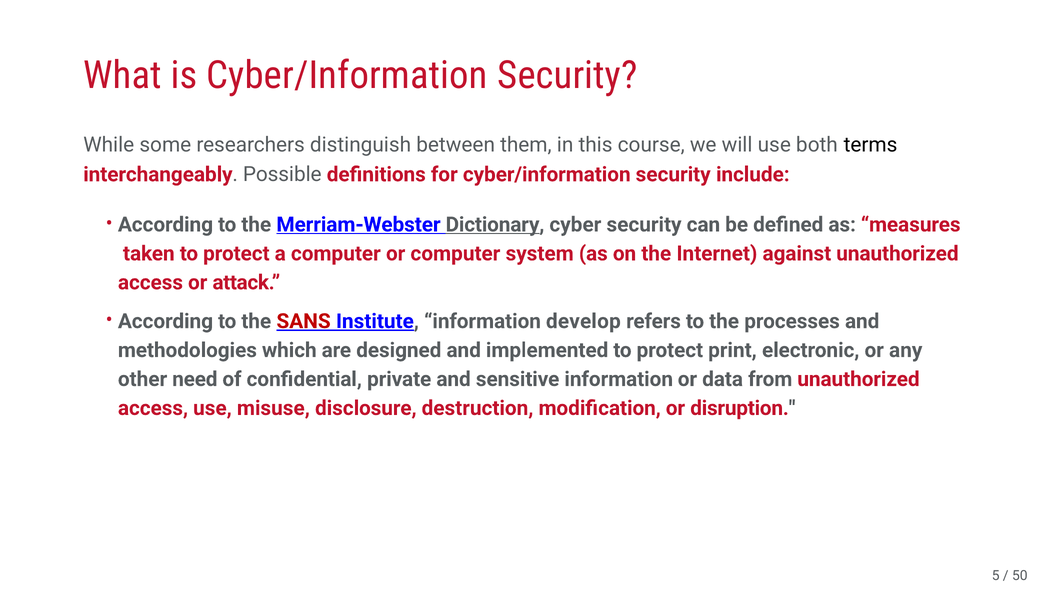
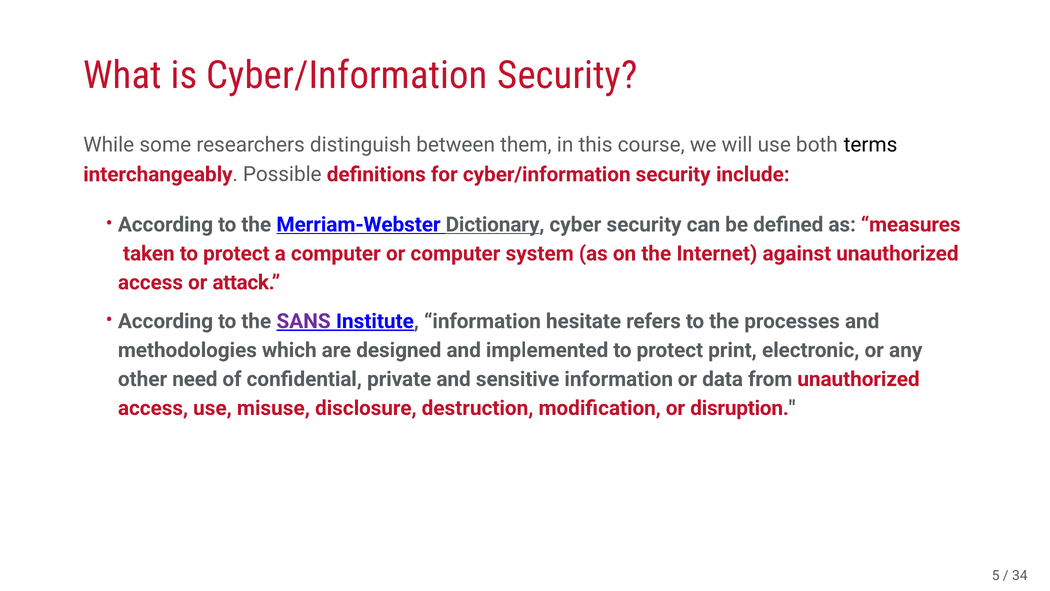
SANS colour: red -> purple (304, 321)
develop: develop -> hesitate (583, 321)
50: 50 -> 34 (1020, 576)
